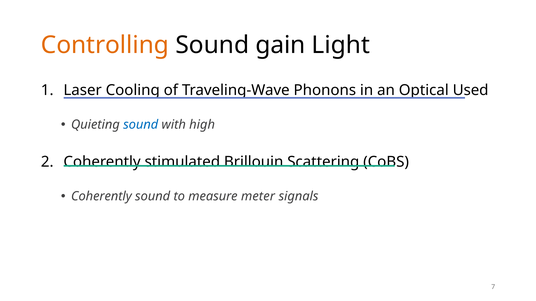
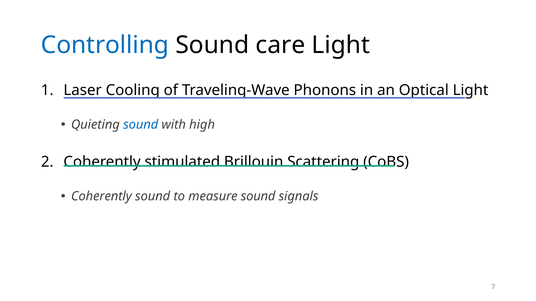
Controlling colour: orange -> blue (105, 45)
gain: gain -> care (280, 45)
Used: Used -> Light (471, 90)
measure meter: meter -> sound (258, 197)
